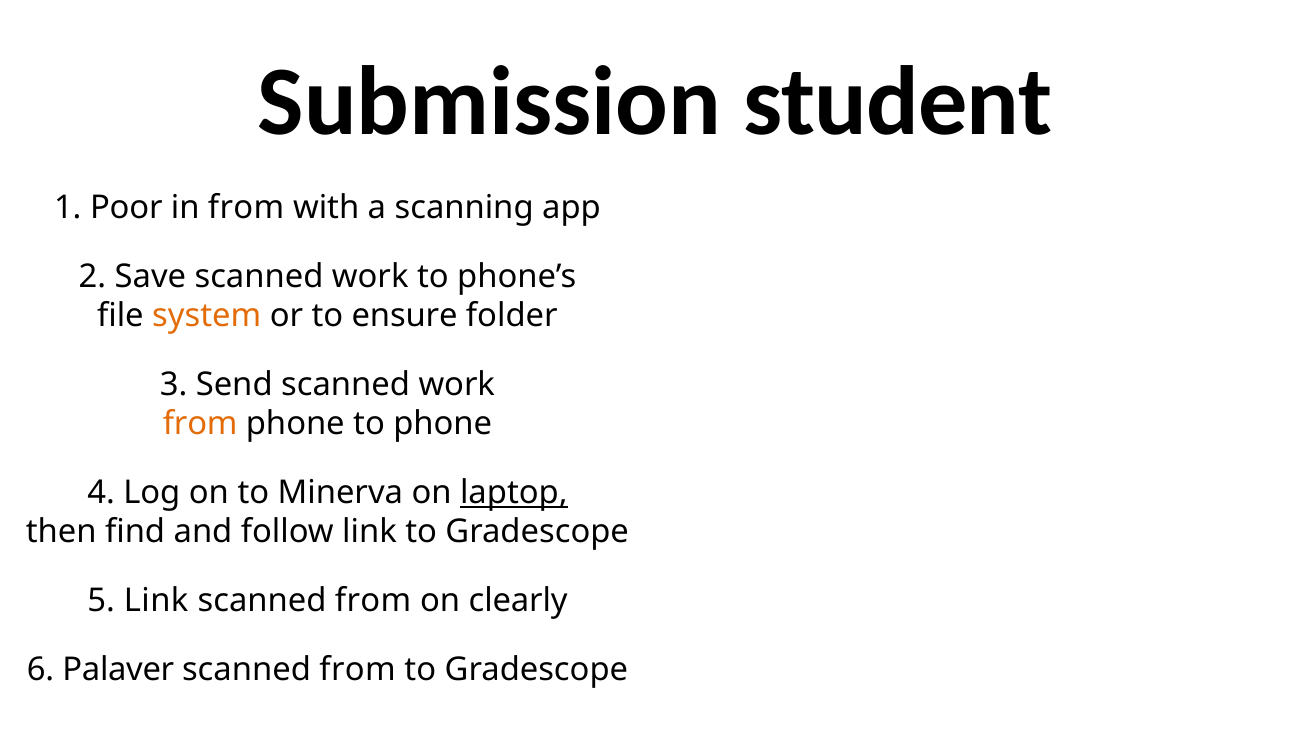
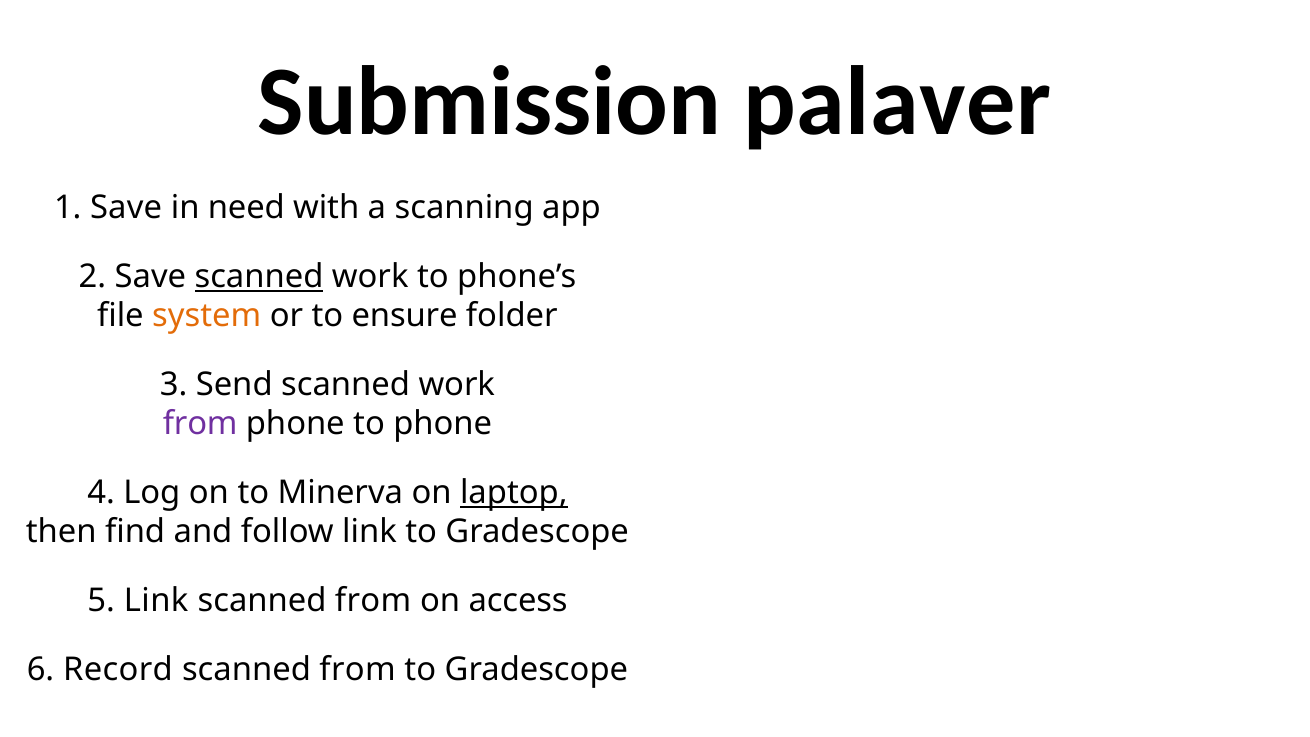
student: student -> palaver (897, 102)
1 Poor: Poor -> Save (126, 208)
in from: from -> need (246, 208)
scanned underline: none -> present (259, 277)
from colour: orange -> purple (200, 424)
clearly: clearly -> access (518, 601)
Palaver: Palaver -> Record (118, 670)
